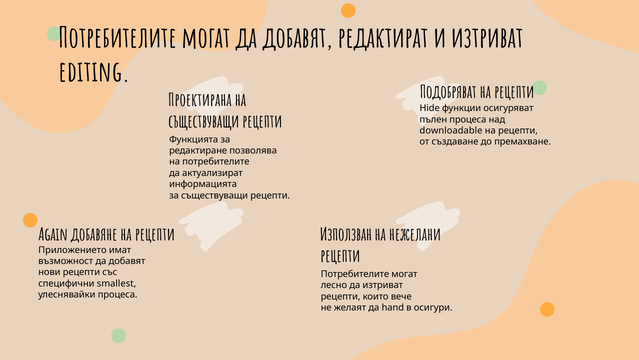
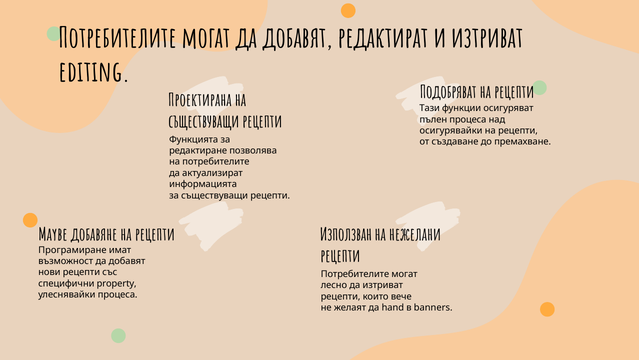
Hide: Hide -> Тази (430, 108)
downloadable: downloadable -> осигурявайки (451, 131)
Again: Again -> Maybe (53, 235)
Приложението: Приложението -> Програмиране (72, 250)
smallest: smallest -> property (117, 283)
осигури: осигури -> banners (433, 307)
